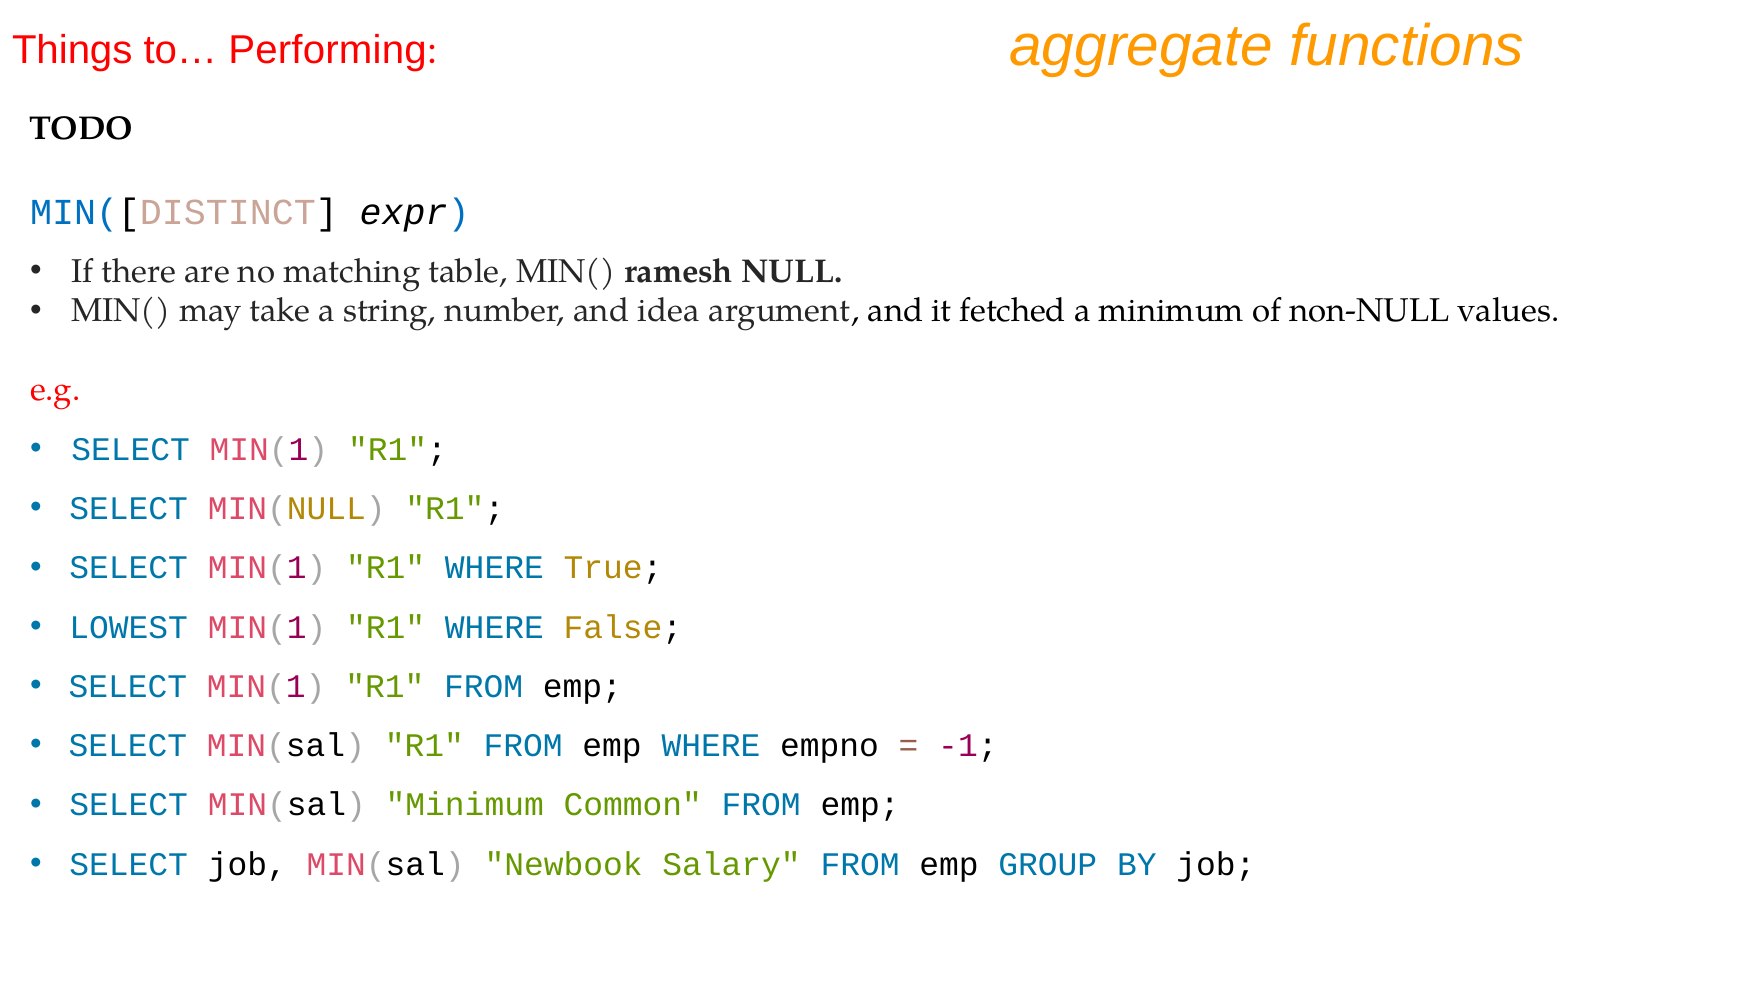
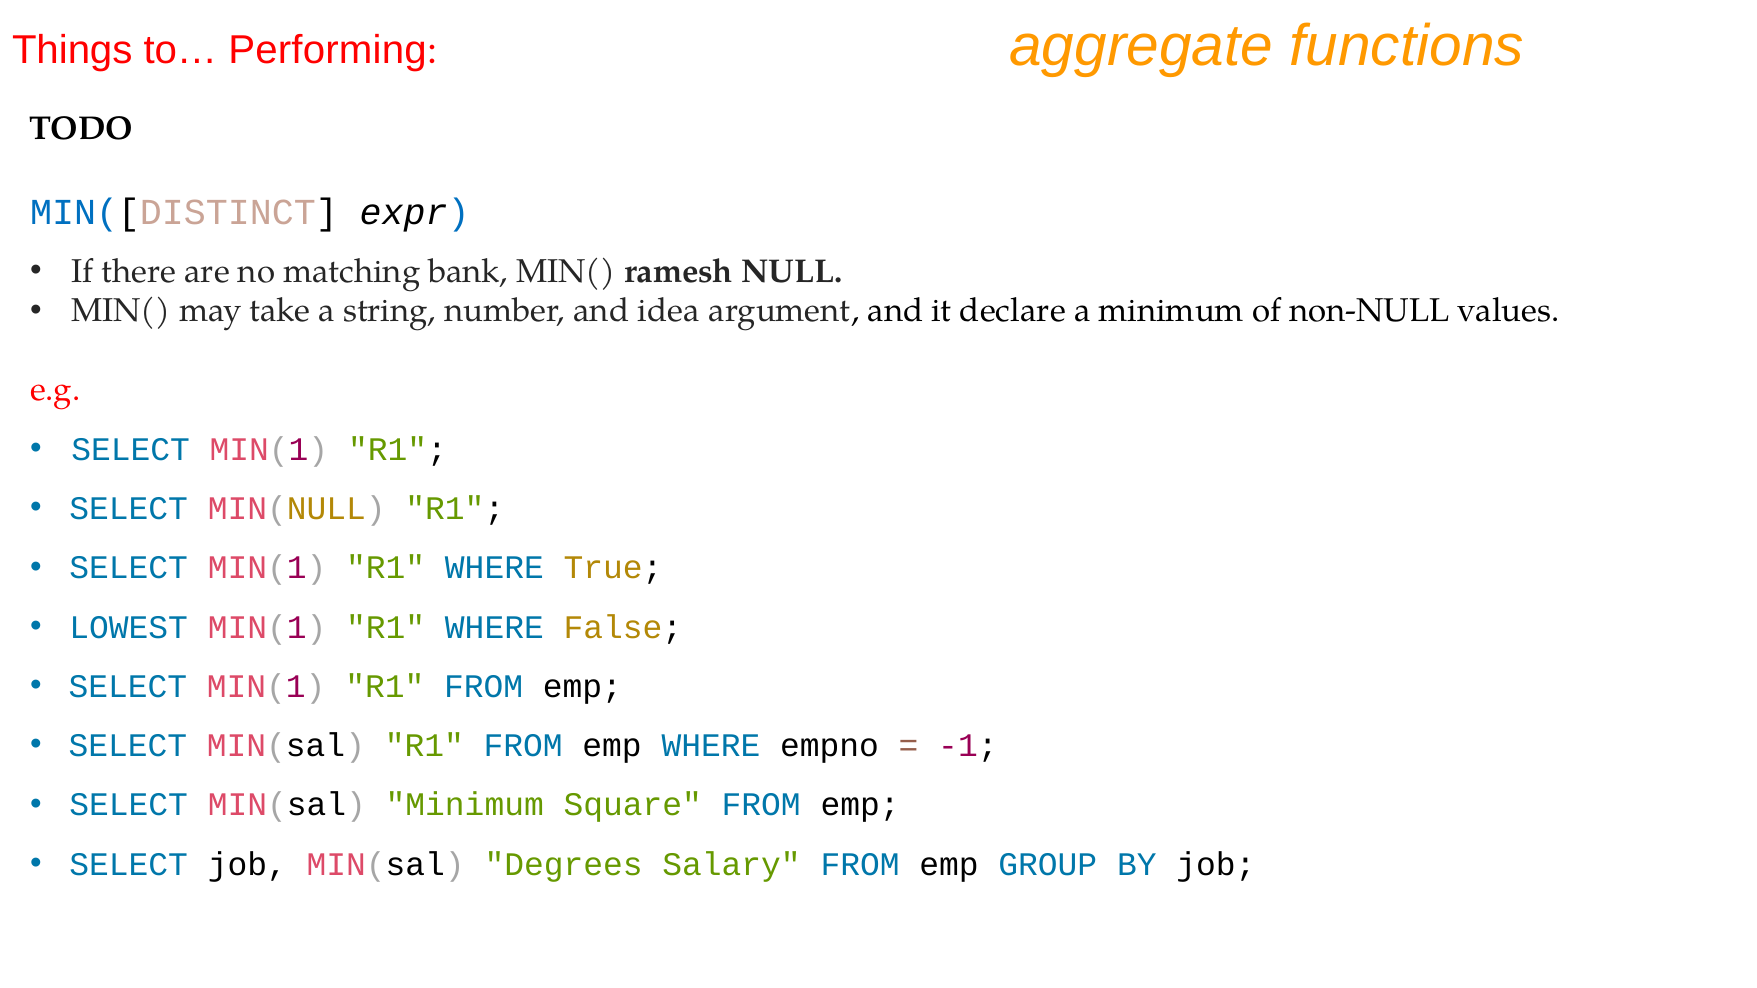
table: table -> bank (468, 272)
fetched: fetched -> declare (1013, 311)
Common: Common -> Square (633, 805)
Newbook: Newbook -> Degrees (564, 865)
